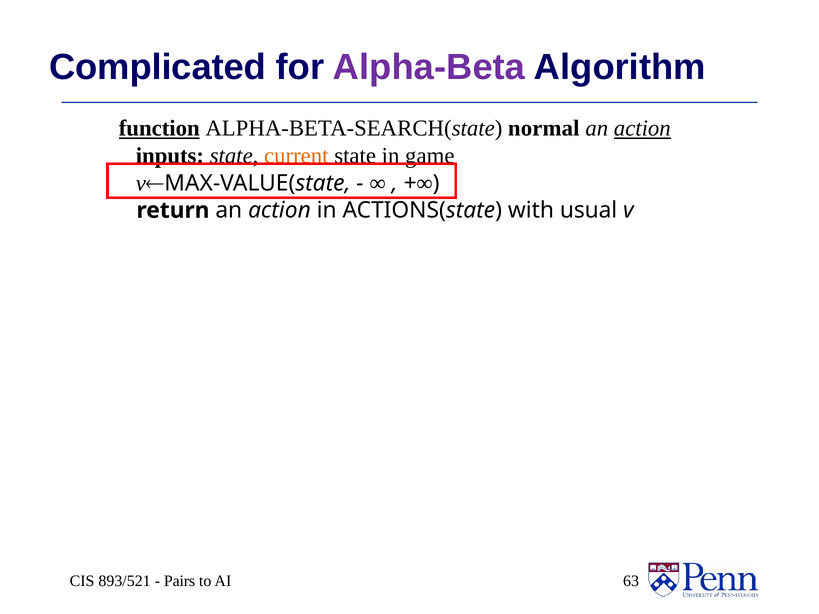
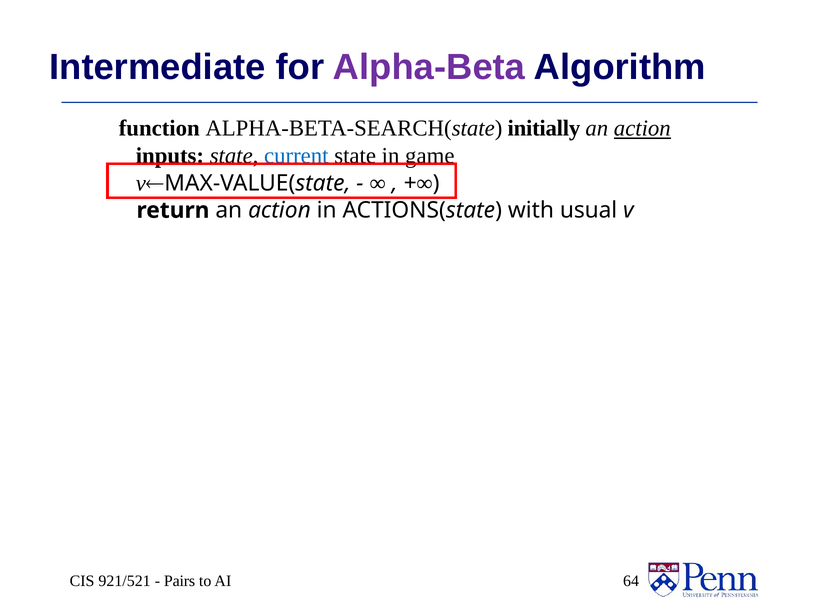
Complicated: Complicated -> Intermediate (157, 67)
function underline: present -> none (159, 128)
normal: normal -> initially (544, 128)
current colour: orange -> blue (296, 156)
893/521: 893/521 -> 921/521 (125, 581)
63: 63 -> 64 (631, 581)
